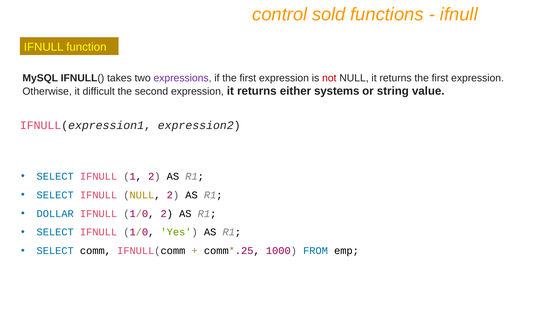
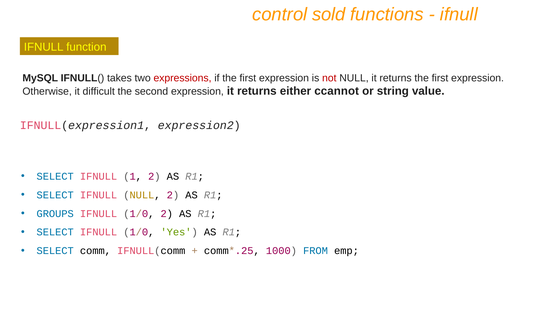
expressions colour: purple -> red (183, 78)
systems: systems -> ccannot (337, 91)
DOLLAR: DOLLAR -> GROUPS (55, 214)
